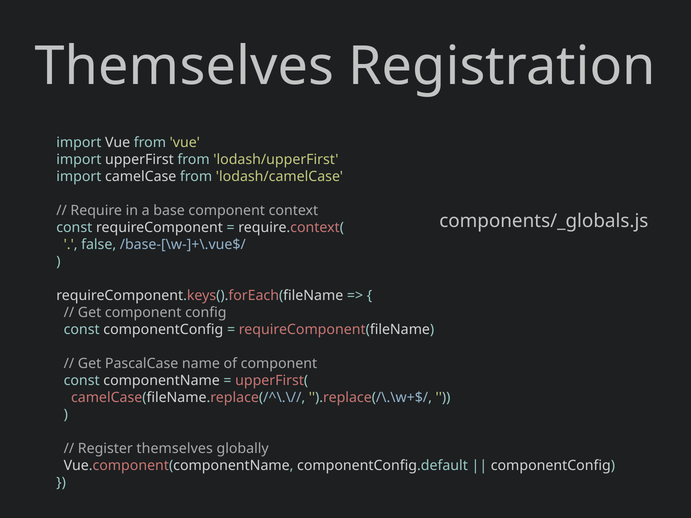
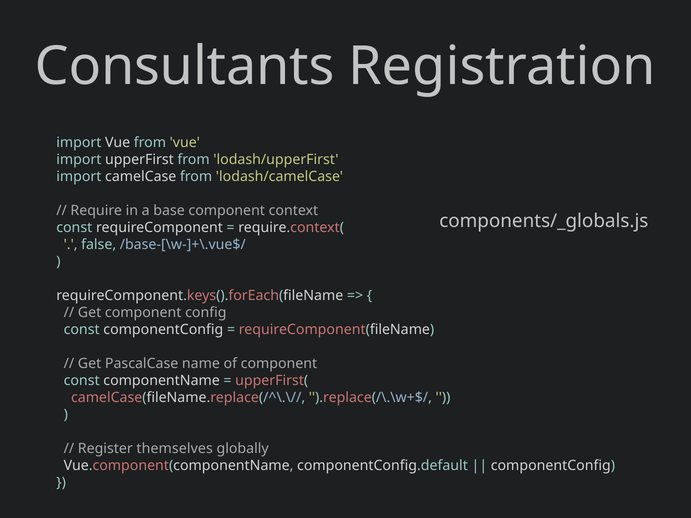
Themselves: Themselves -> Consultants (185, 66)
